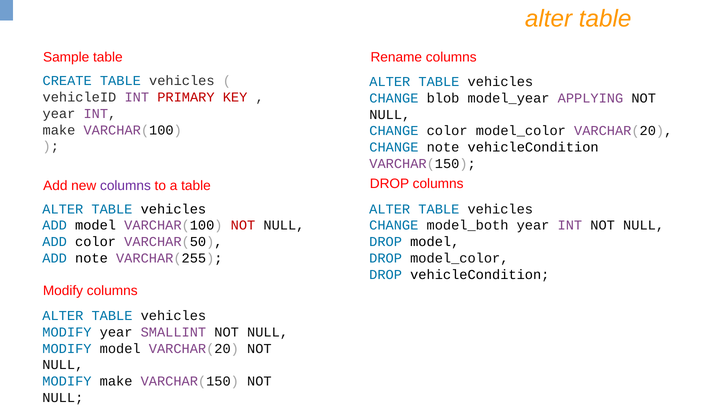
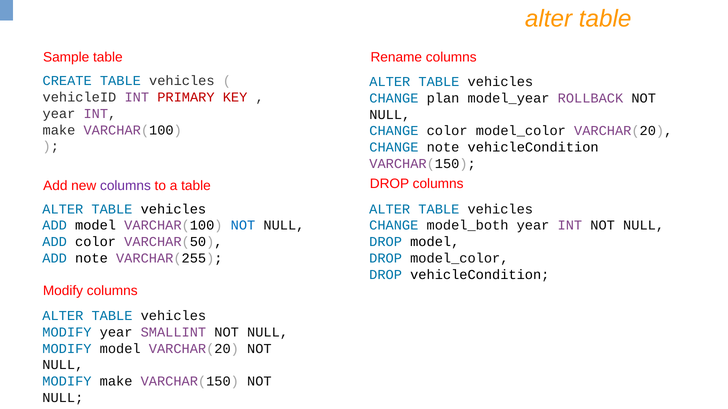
blob: blob -> plan (443, 98)
APPLYING: APPLYING -> ROLLBACK (590, 98)
NOT colour: red -> blue (243, 226)
